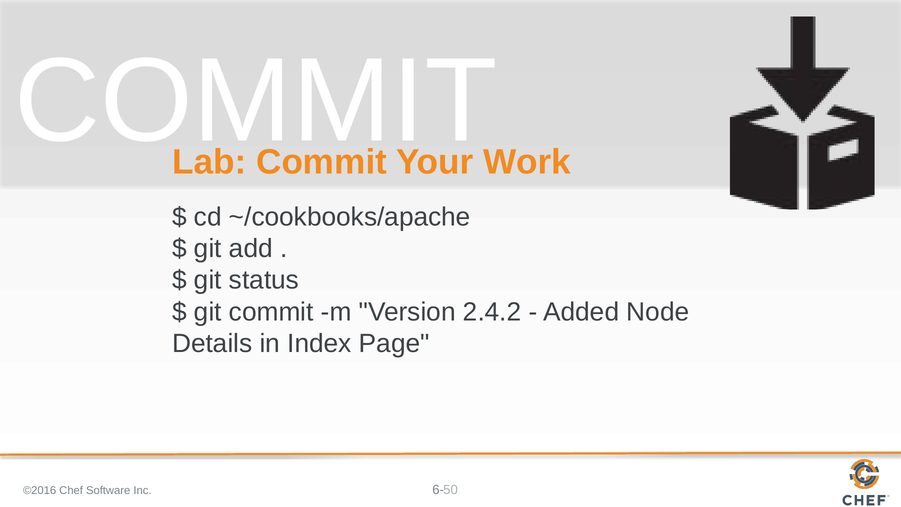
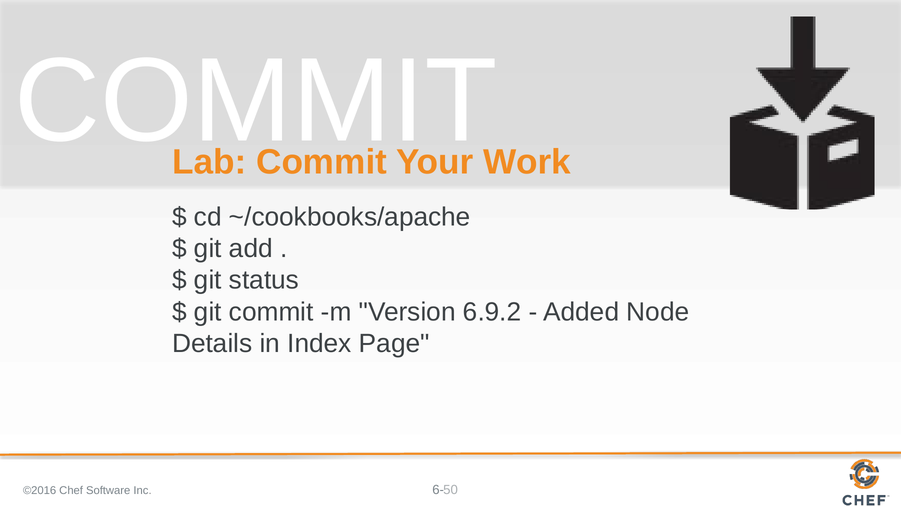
2.4.2: 2.4.2 -> 6.9.2 (492, 312)
